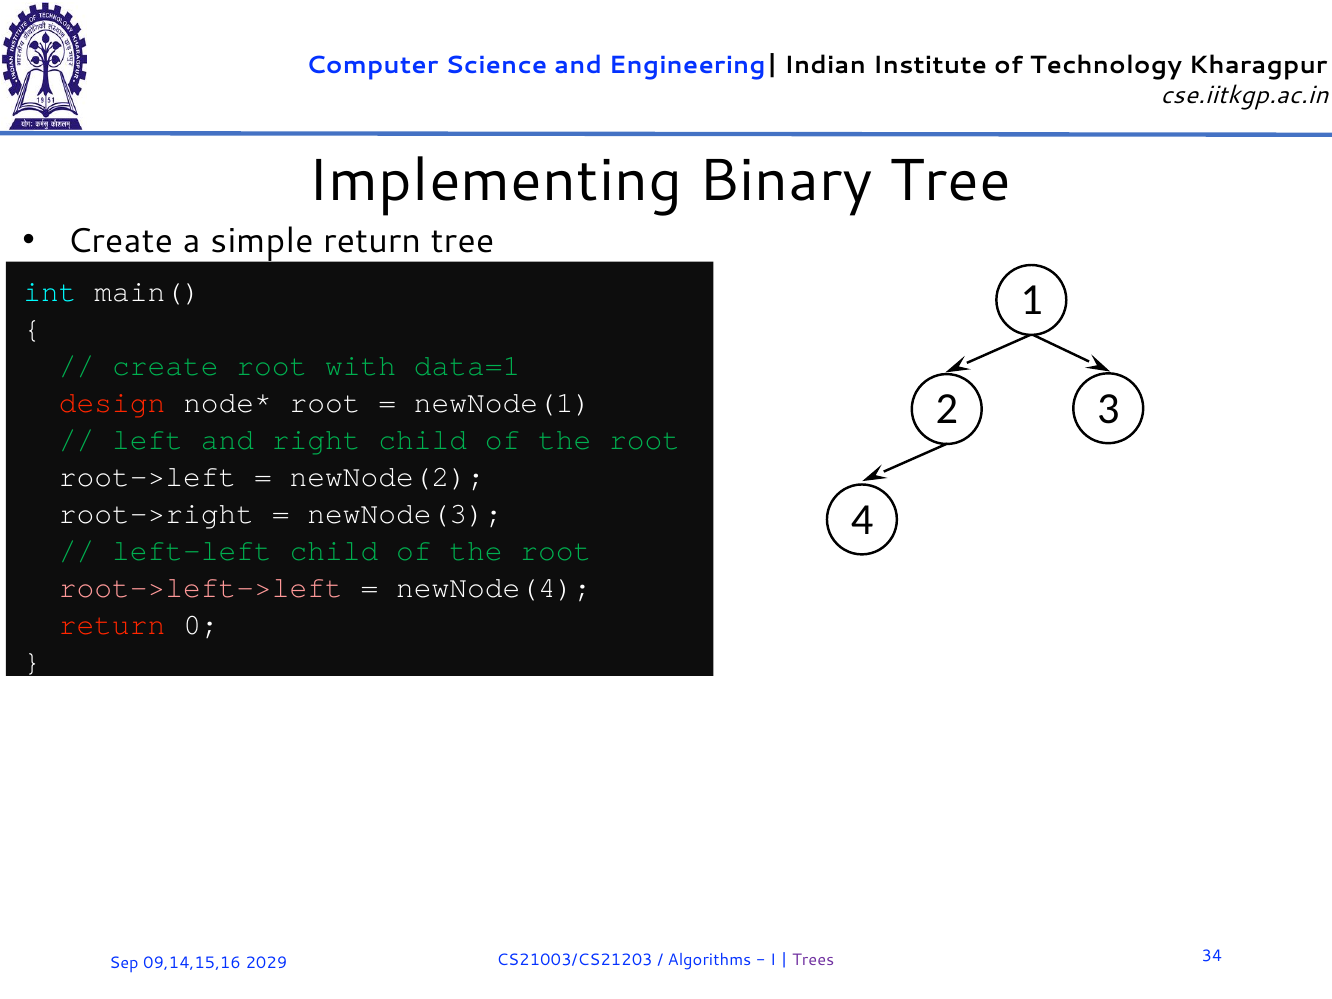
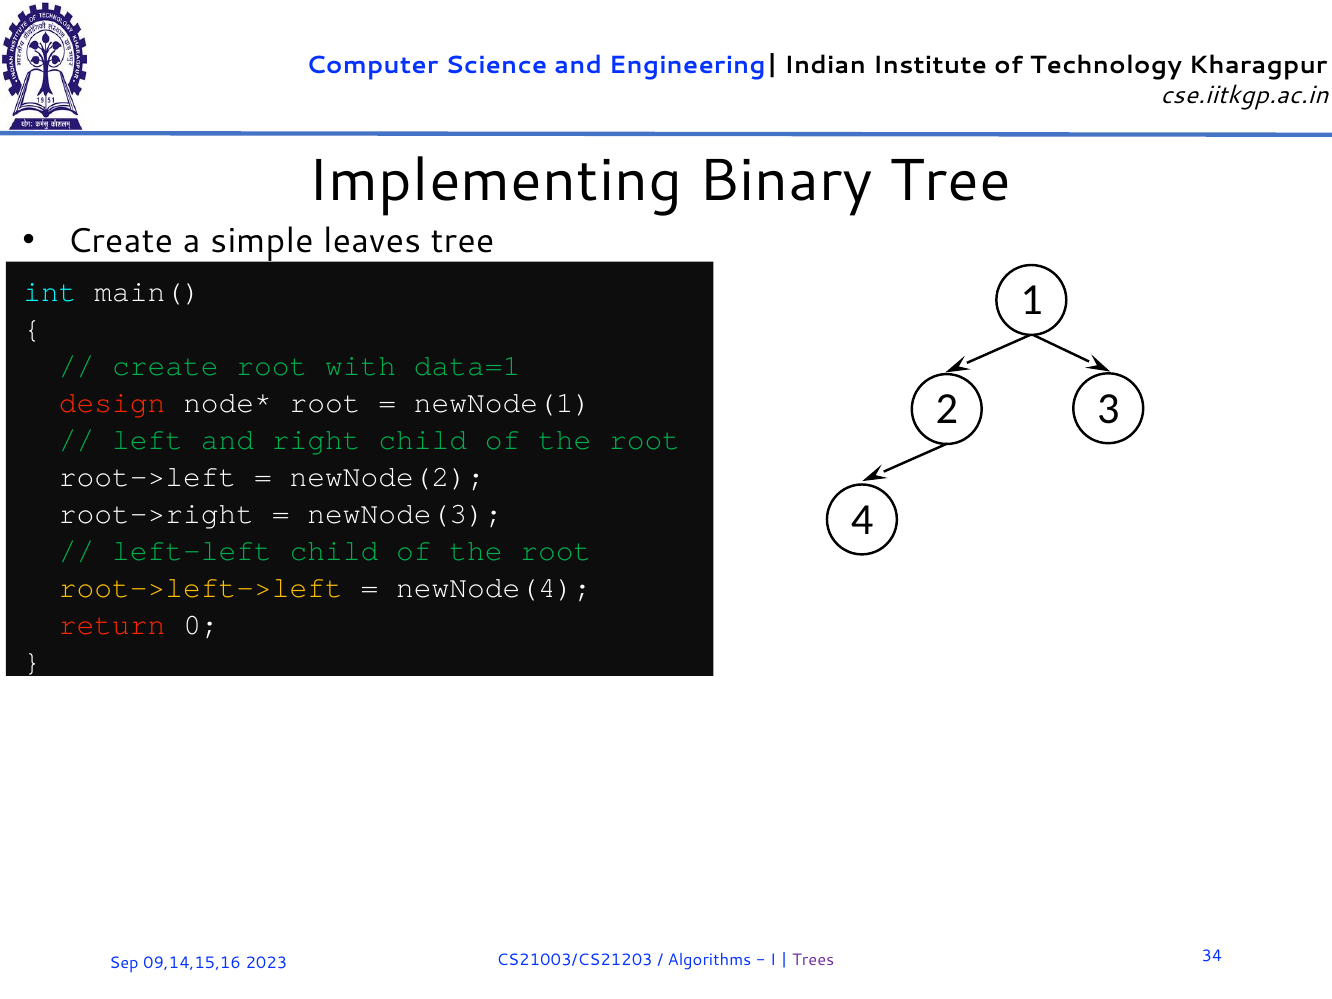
simple return: return -> leaves (372, 241)
root->left->left colour: pink -> yellow (201, 588)
2029: 2029 -> 2023 (266, 964)
